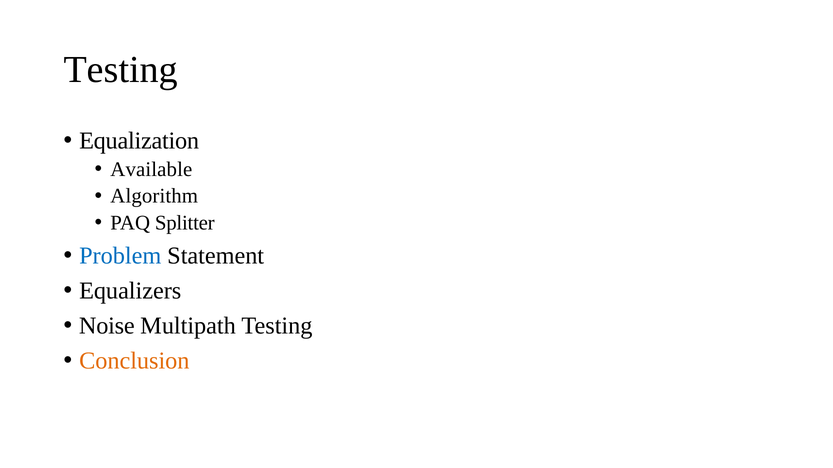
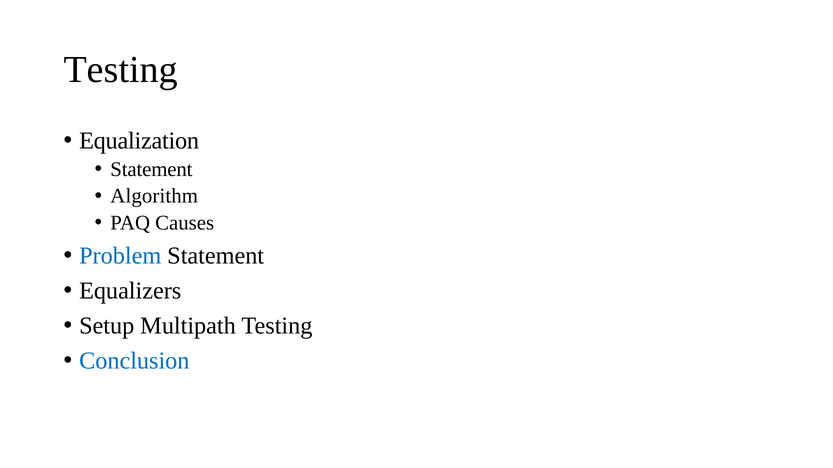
Available: Available -> Statement (151, 170)
Splitter: Splitter -> Causes (185, 223)
Noise: Noise -> Setup (107, 326)
Conclusion colour: orange -> blue (134, 361)
